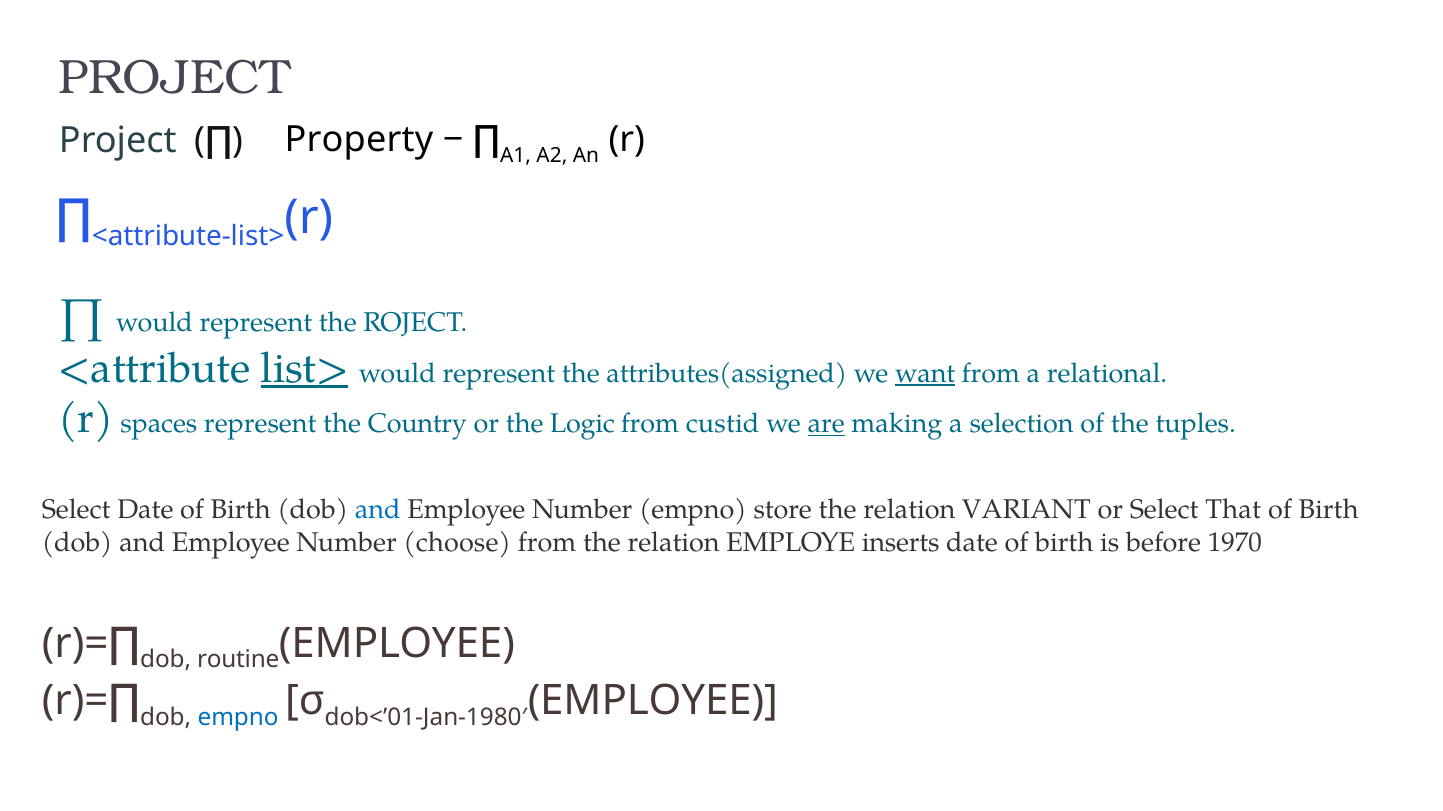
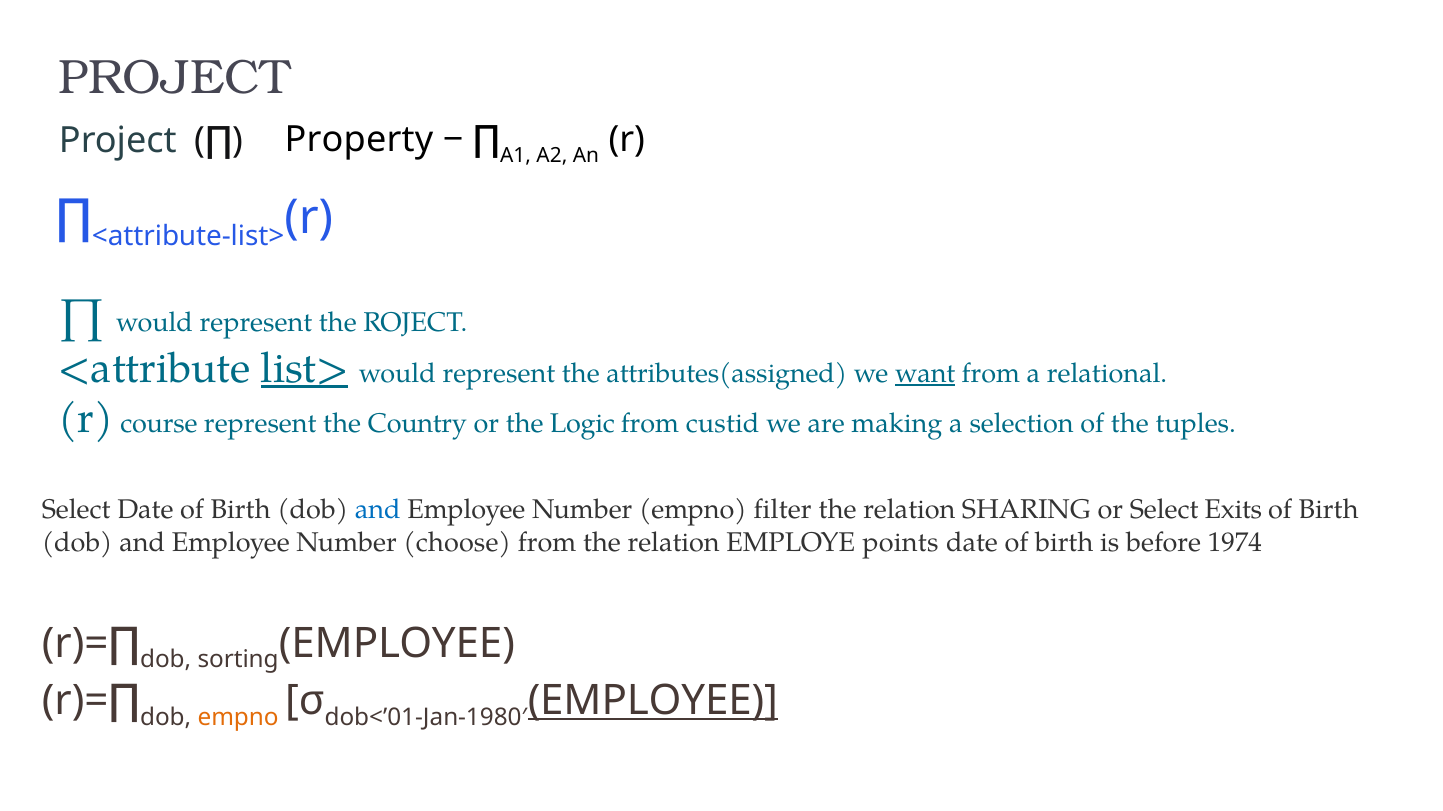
spaces: spaces -> course (159, 424)
are underline: present -> none (826, 424)
store: store -> filter (783, 510)
VARIANT: VARIANT -> SHARING (1026, 510)
That: That -> Exits (1233, 510)
inserts: inserts -> points (900, 543)
1970: 1970 -> 1974 (1235, 543)
routine: routine -> sorting (238, 660)
empno colour: blue -> orange (238, 718)
EMPLOYEE underline: none -> present (653, 701)
